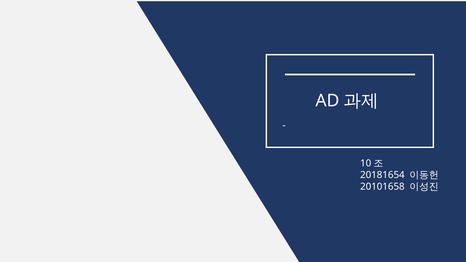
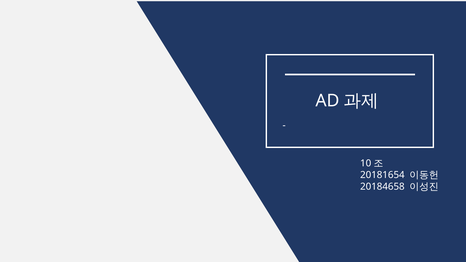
20101658: 20101658 -> 20184658 (382, 187)
